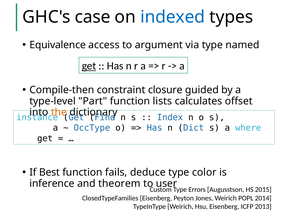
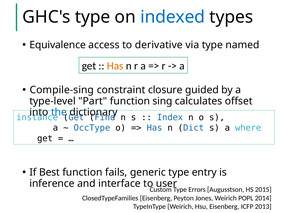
GHC's case: case -> type (93, 17)
argument: argument -> derivative (159, 45)
get underline: present -> none (89, 66)
Has colour: black -> orange (115, 66)
Compile-then: Compile-then -> Compile-sing (62, 90)
lists: lists -> sing (162, 101)
the colour: orange -> blue (59, 112)
deduce: deduce -> generic (148, 172)
color: color -> entry (204, 172)
theorem: theorem -> interface (120, 183)
